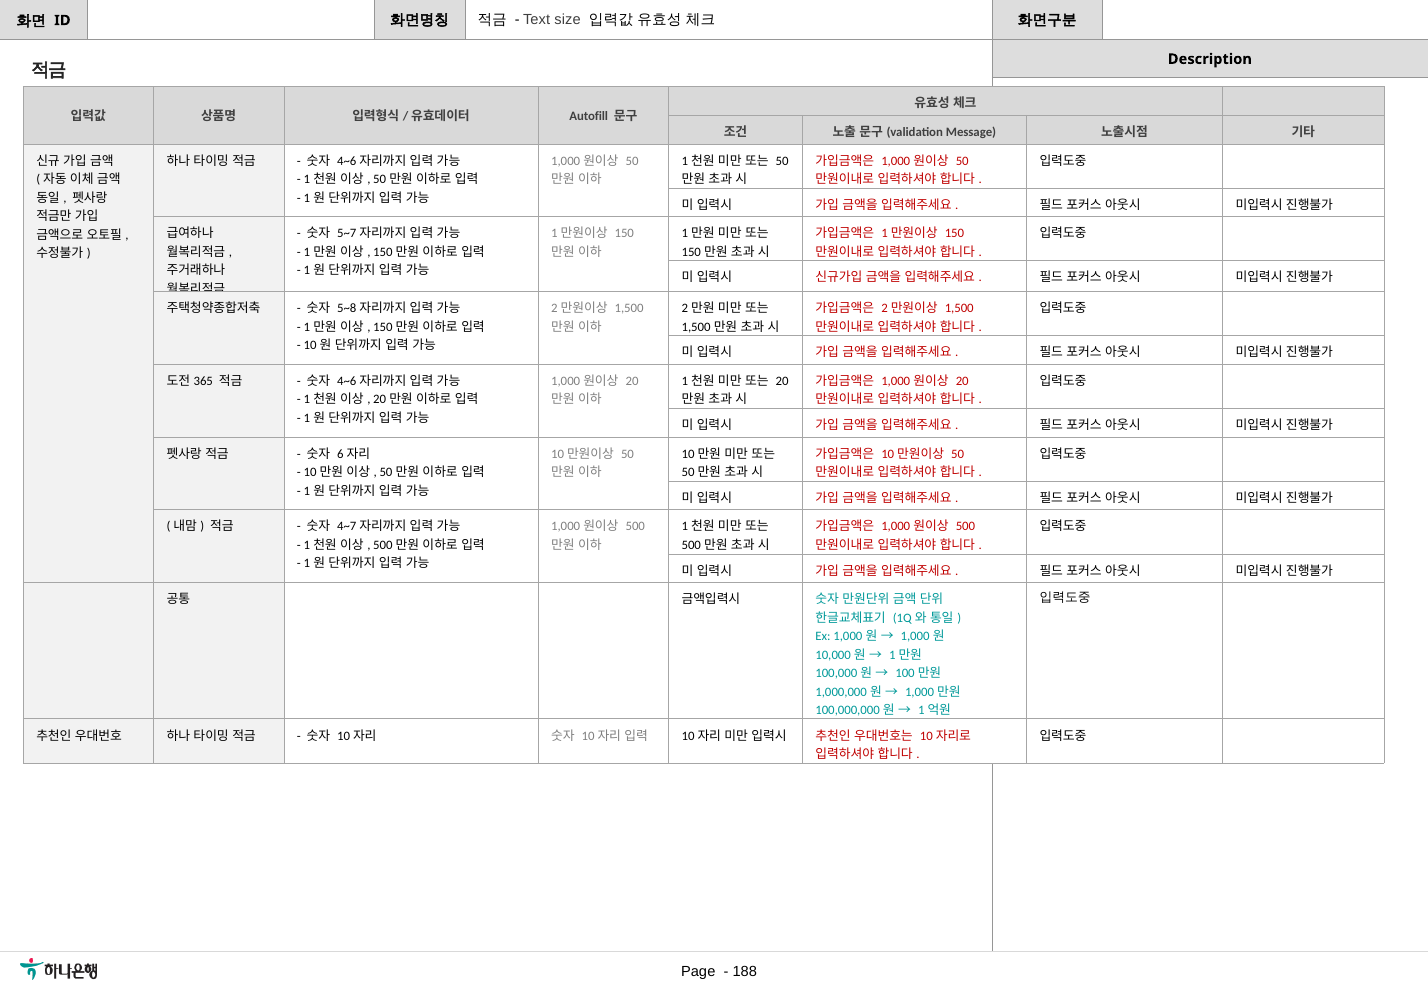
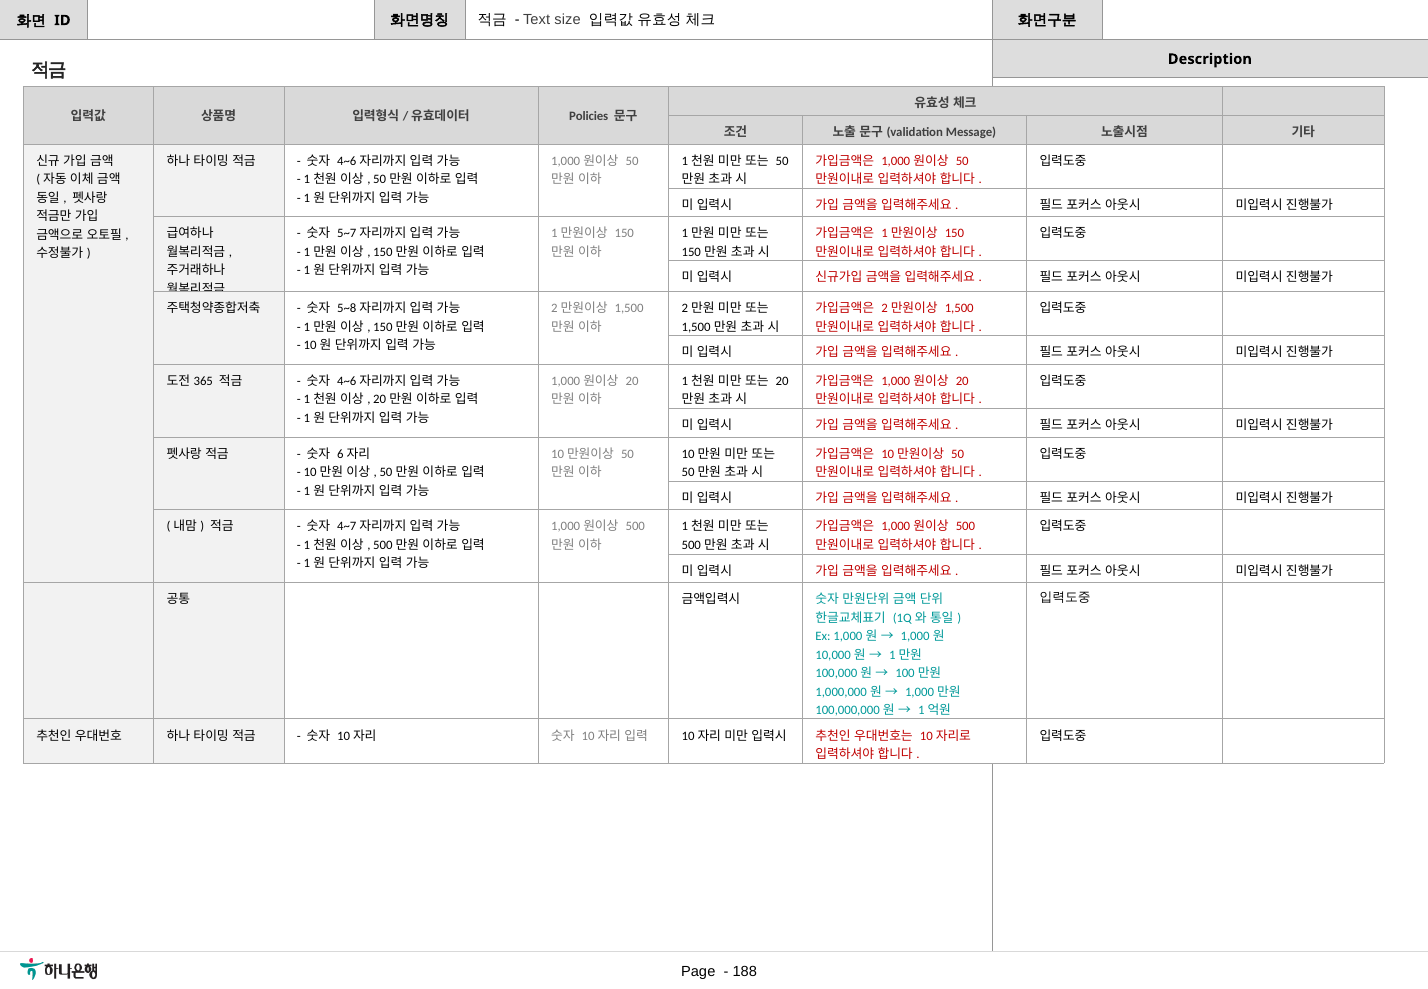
Autofill: Autofill -> Policies (589, 116)
